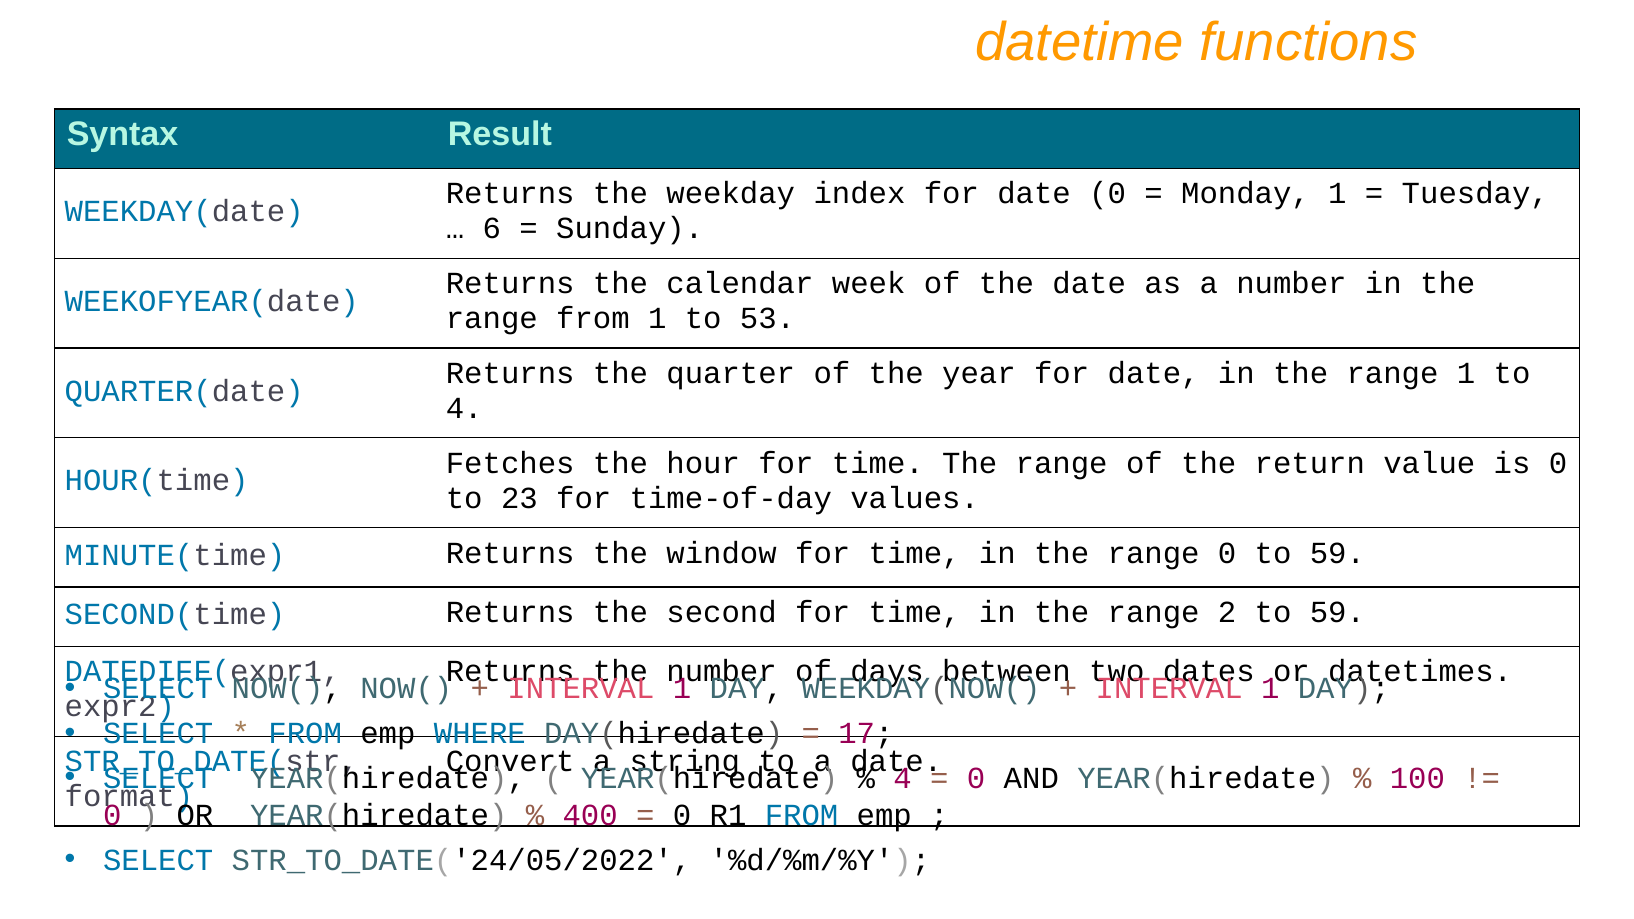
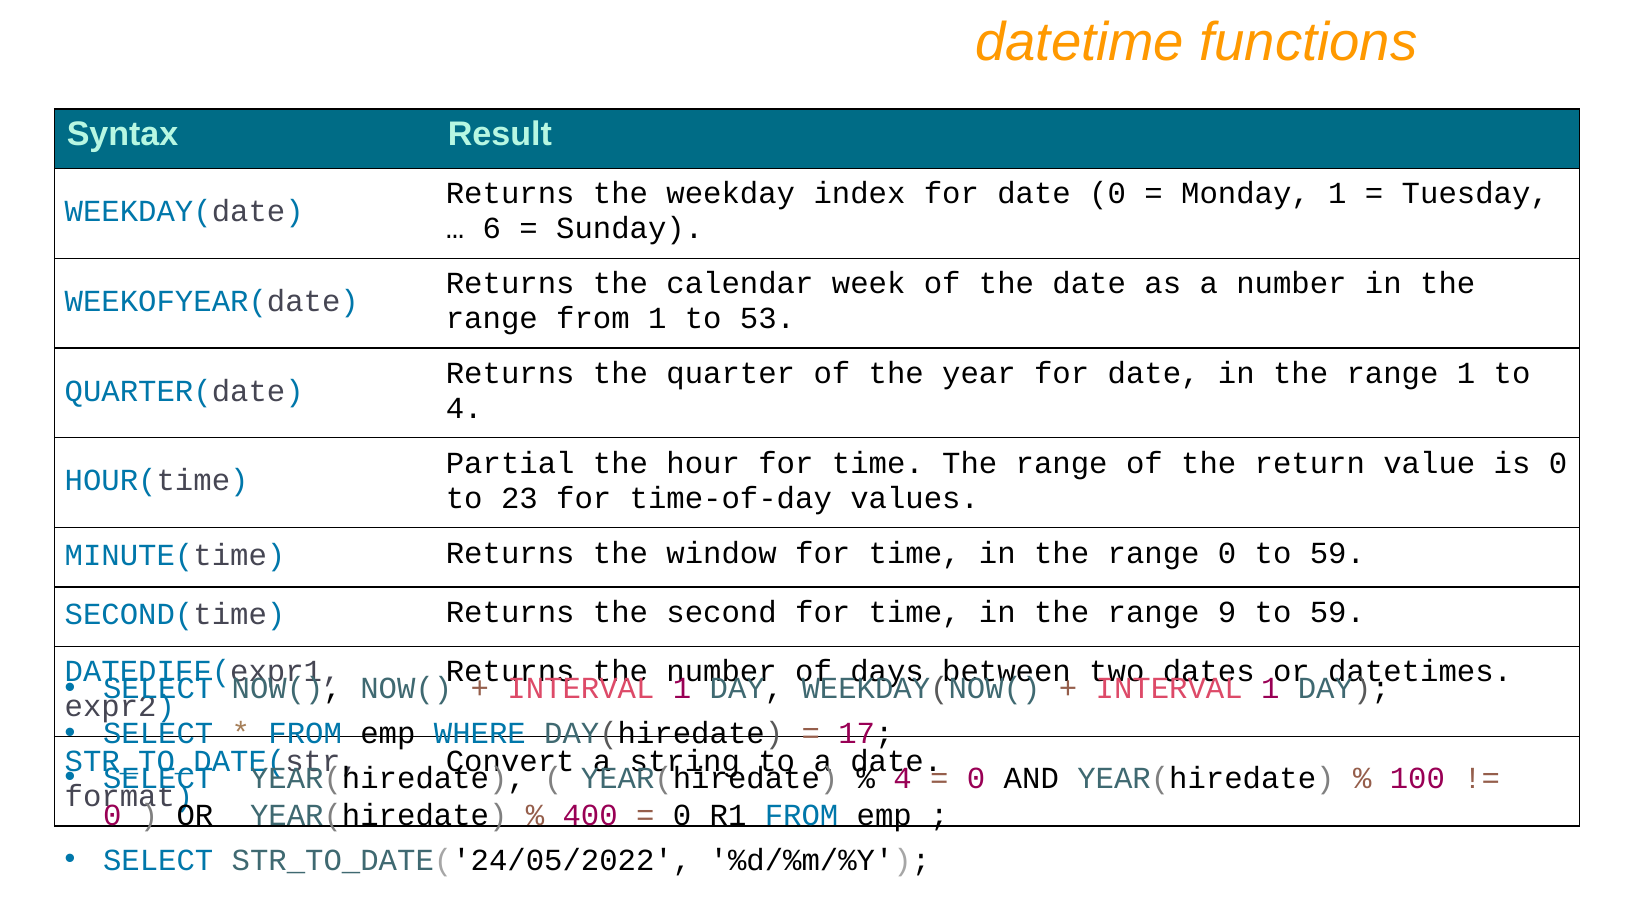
Fetches: Fetches -> Partial (510, 464)
2: 2 -> 9 (1227, 613)
